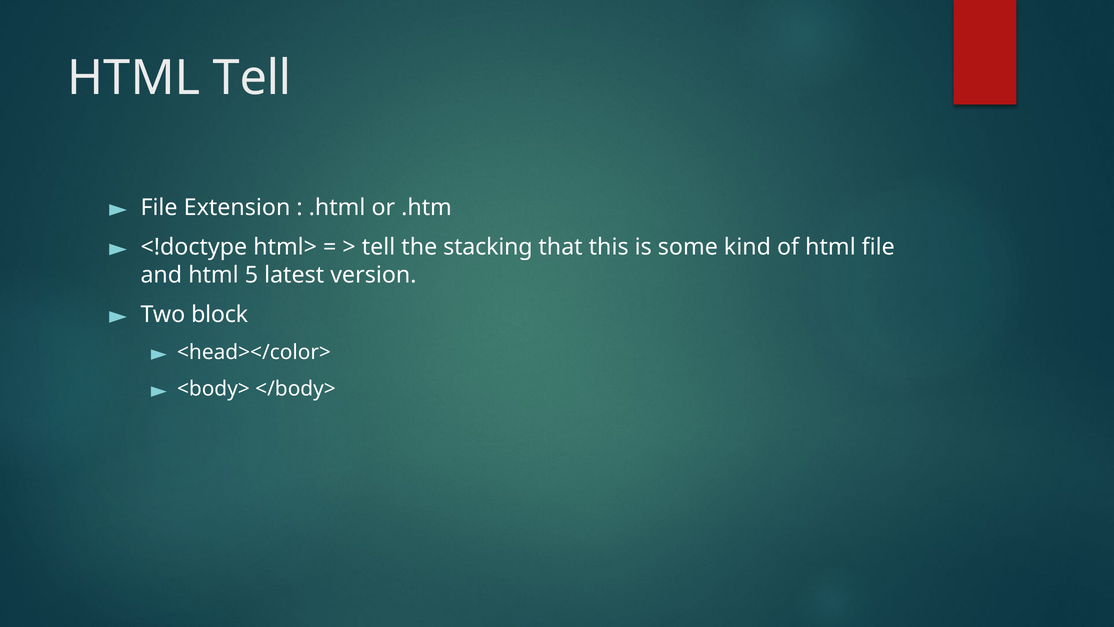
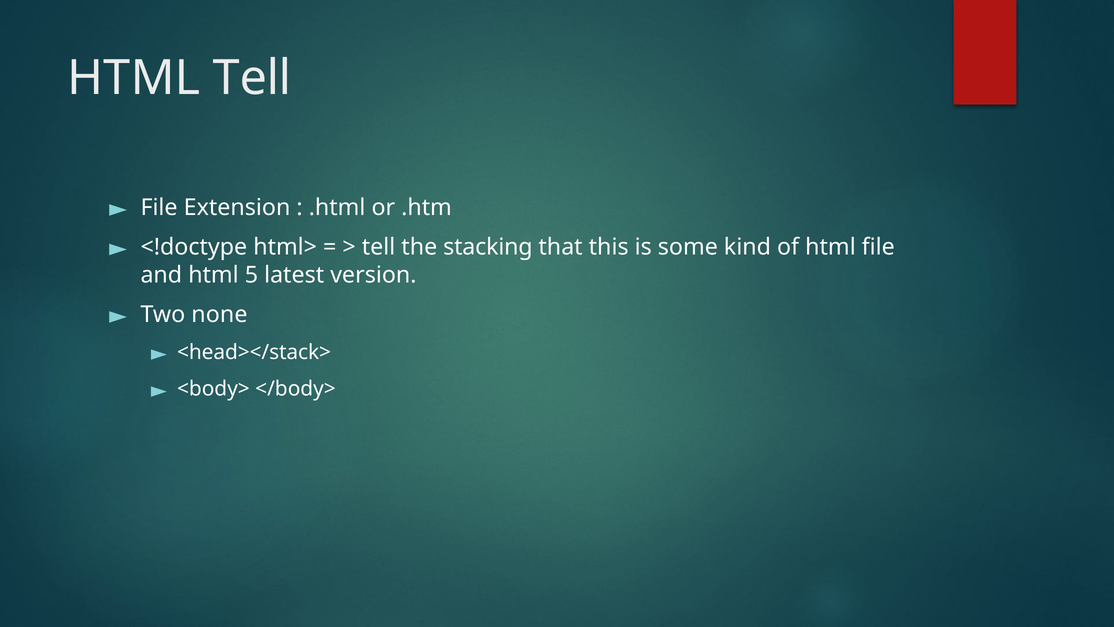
block: block -> none (219, 314)
<head></color>: <head></color> -> <head></stack> (254, 352)
